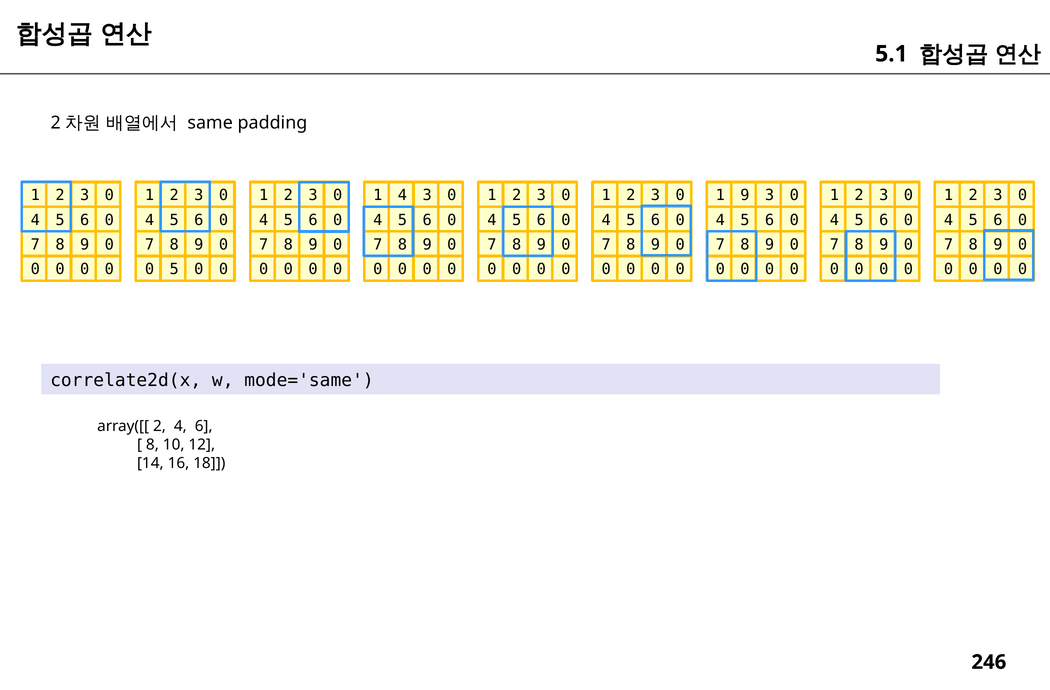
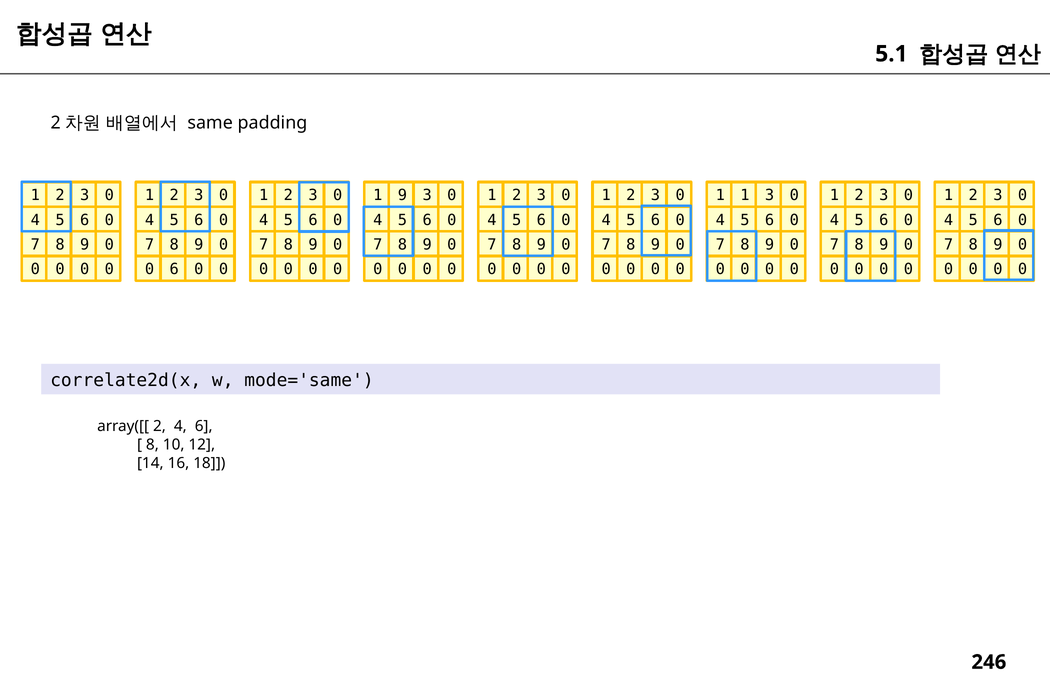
1 4: 4 -> 9 (402, 195)
1 9: 9 -> 1 (745, 195)
0 5: 5 -> 6 (174, 269)
